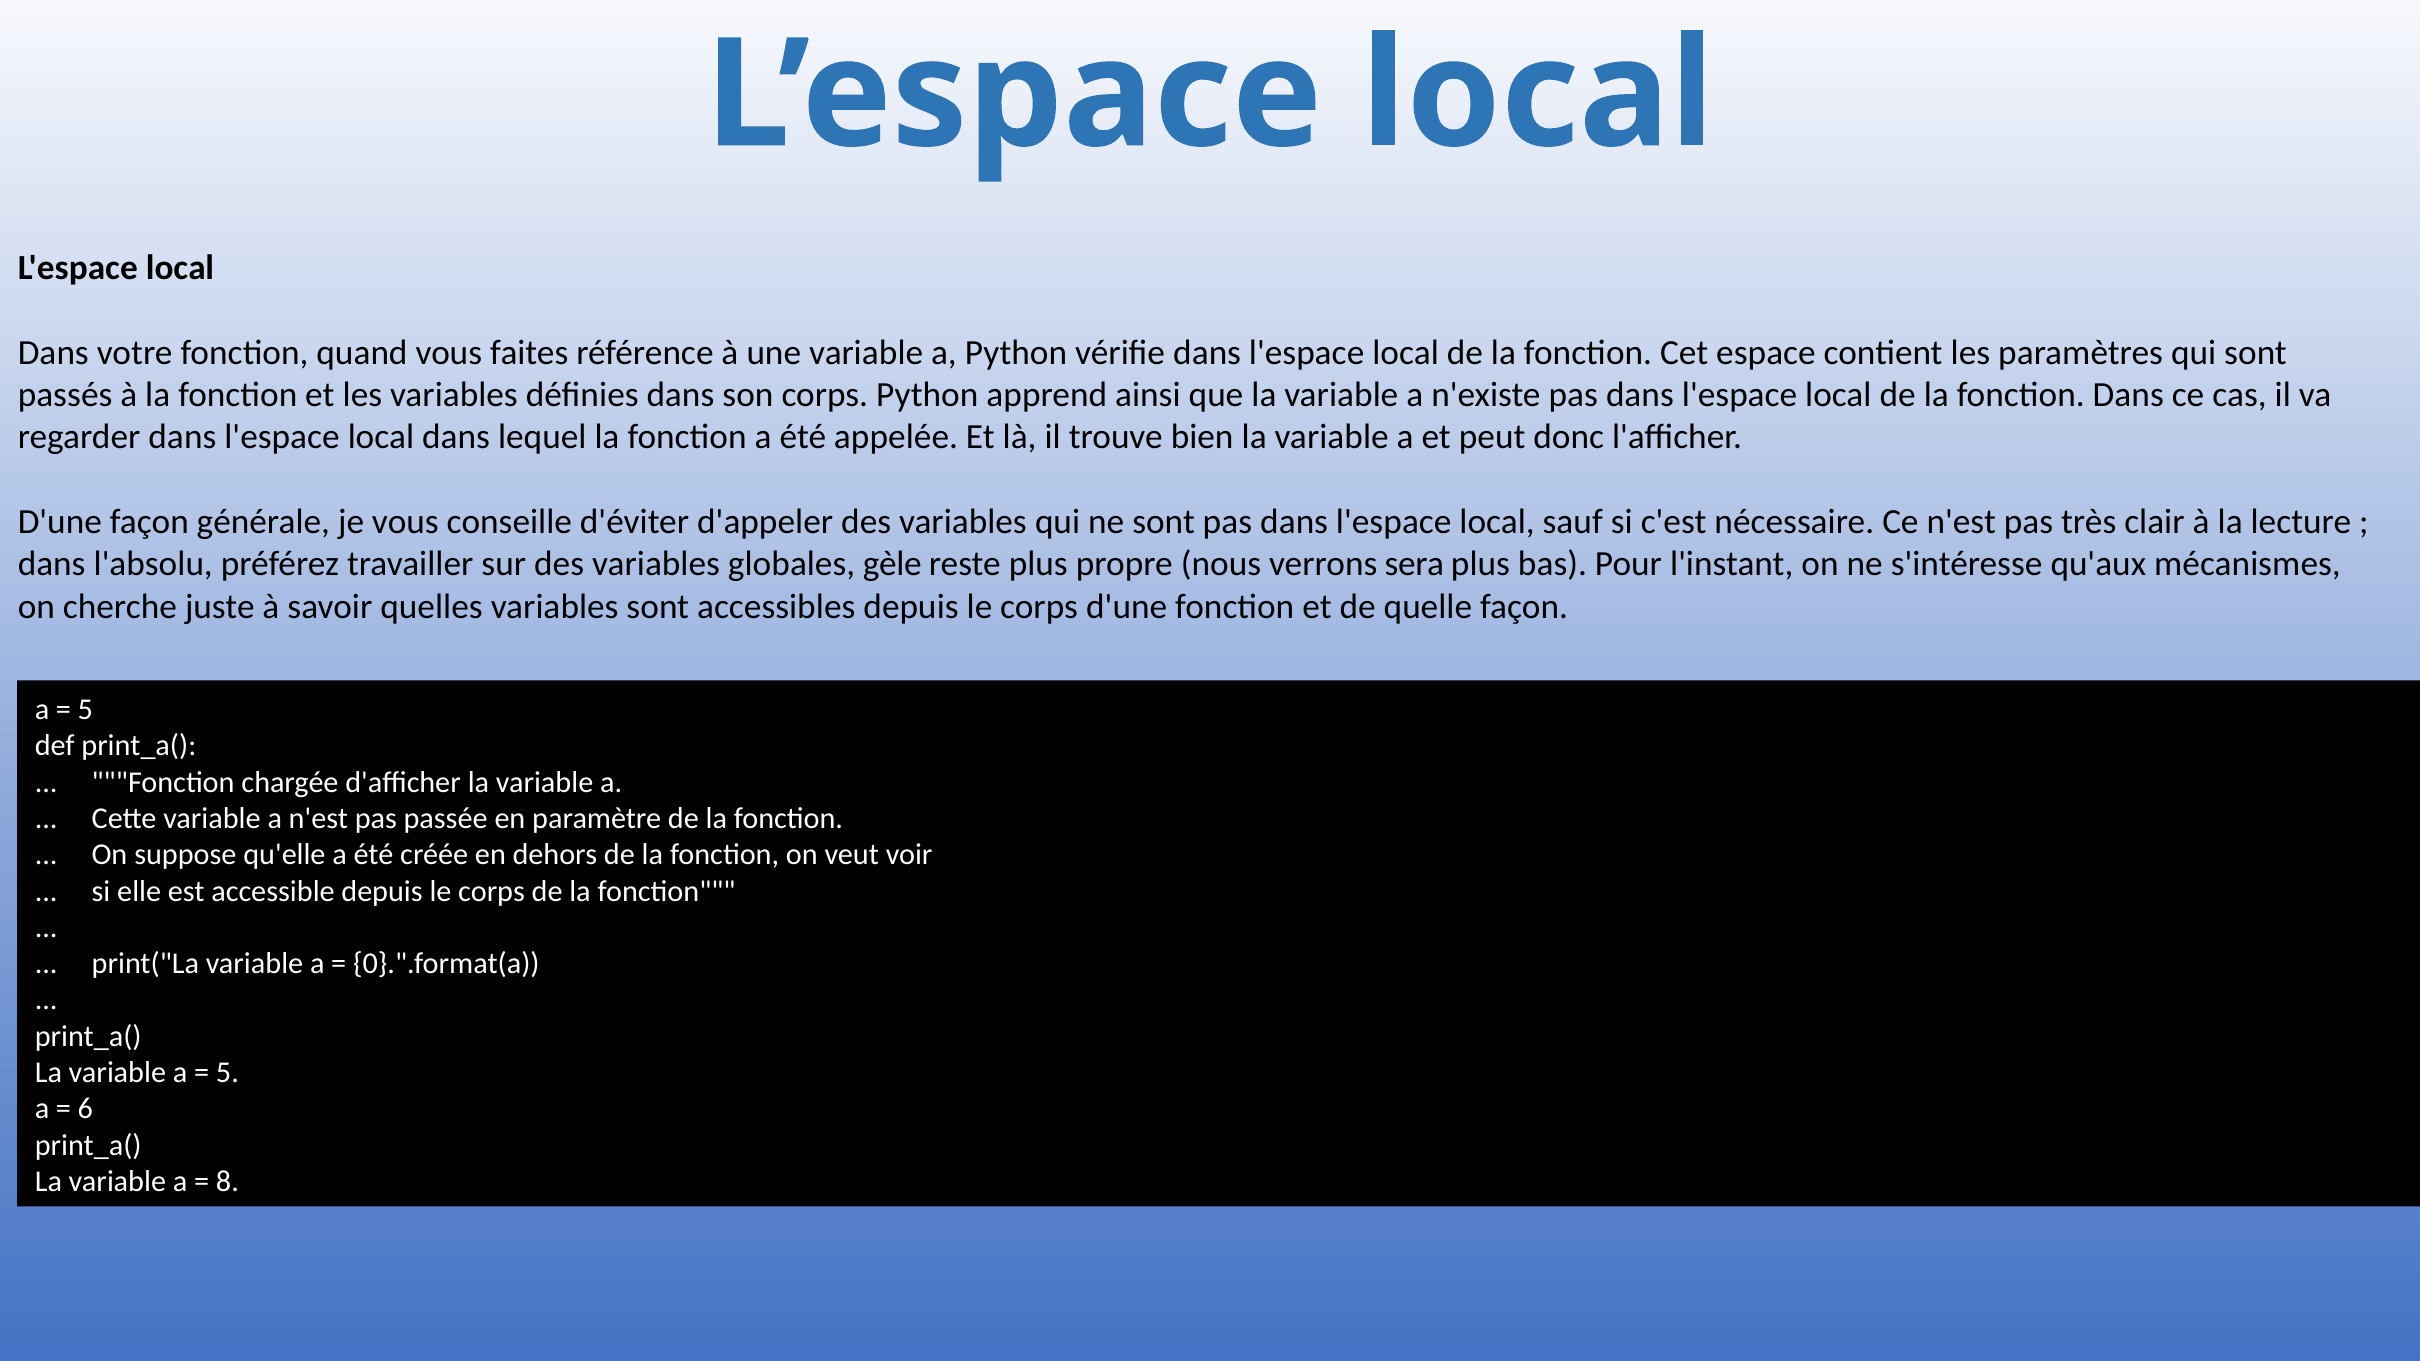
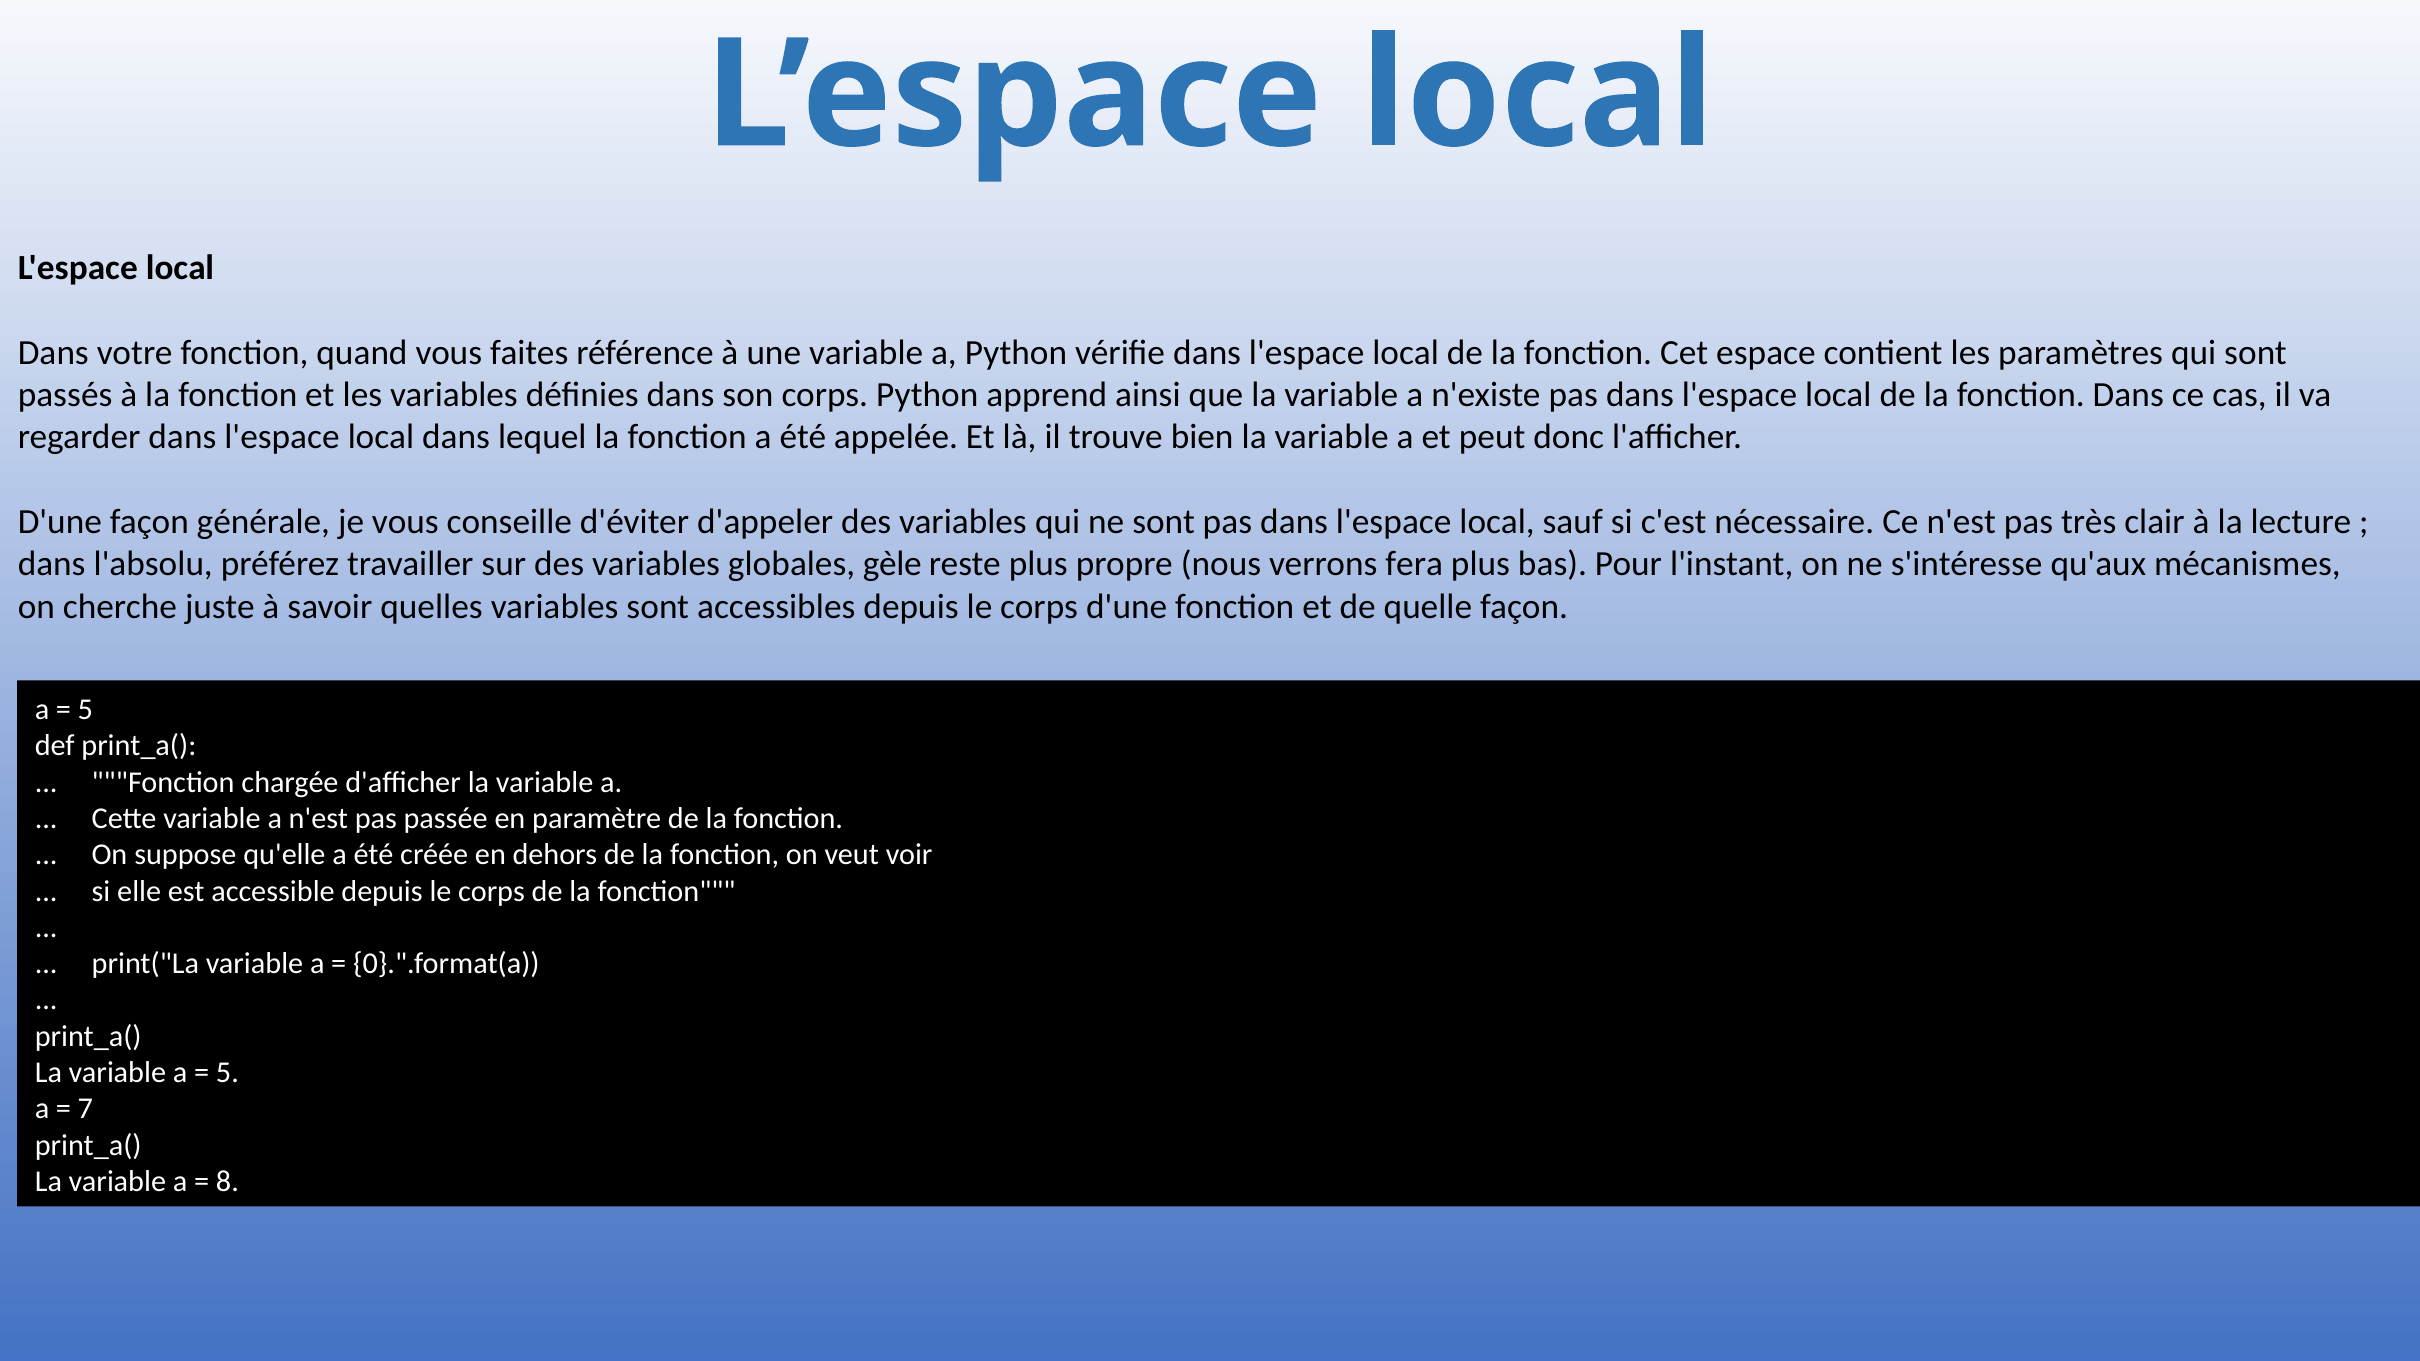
sera: sera -> fera (1414, 564)
6: 6 -> 7 (85, 1109)
